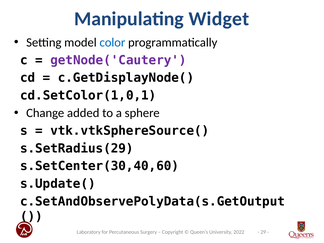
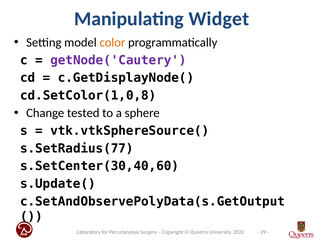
color colour: blue -> orange (112, 42)
cd.SetColor(1,0,1: cd.SetColor(1,0,1 -> cd.SetColor(1,0,8 (88, 95)
added: added -> tested (83, 113)
s.SetRadius(29: s.SetRadius(29 -> s.SetRadius(77 (77, 148)
